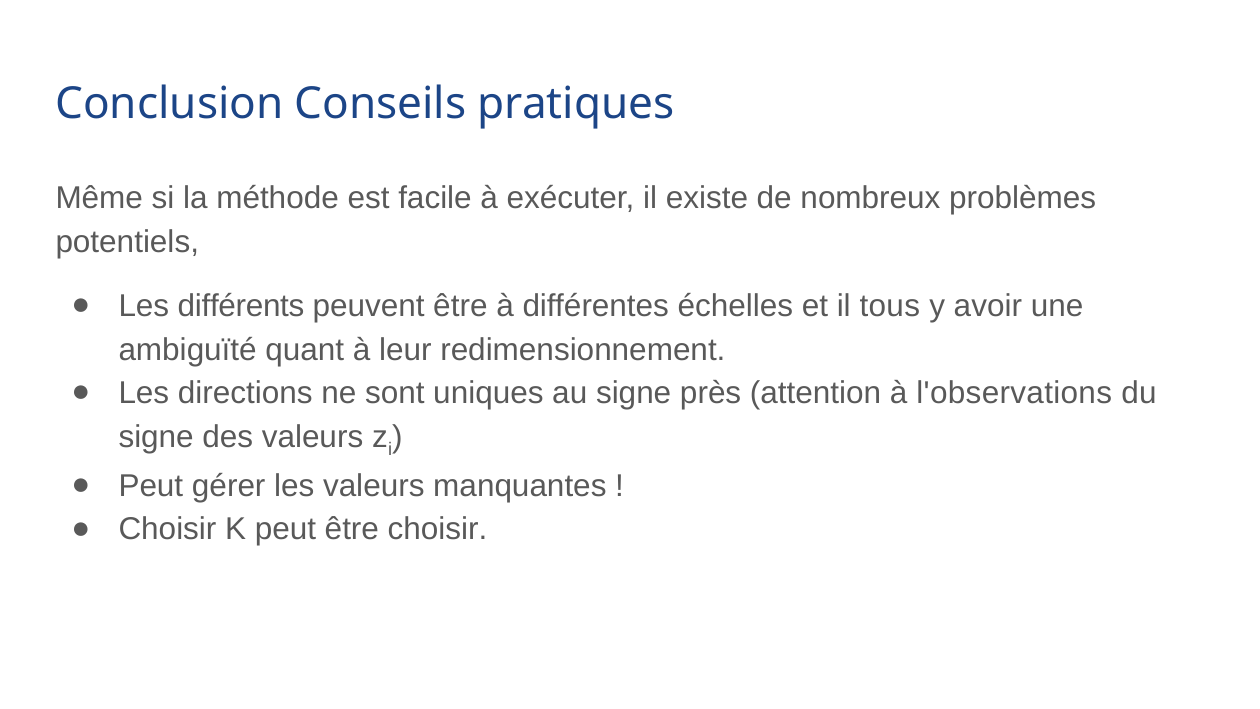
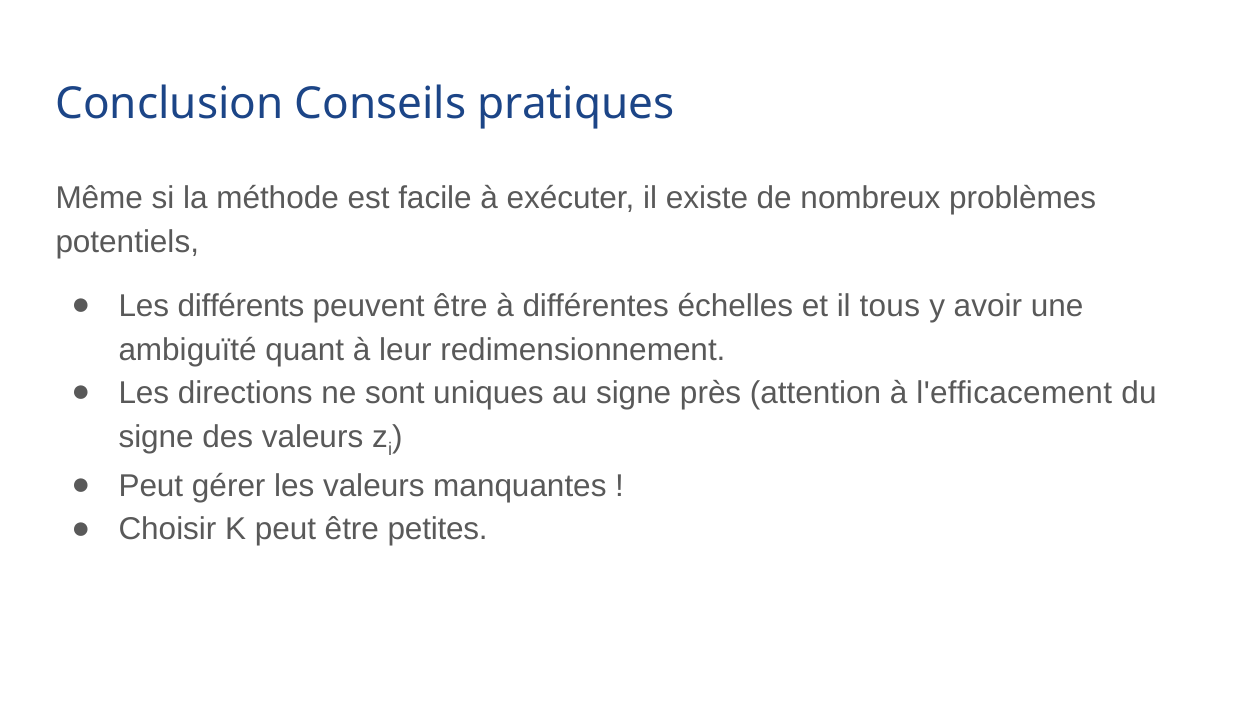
l'observations: l'observations -> l'efficacement (1014, 393)
être choisir: choisir -> petites (438, 529)
